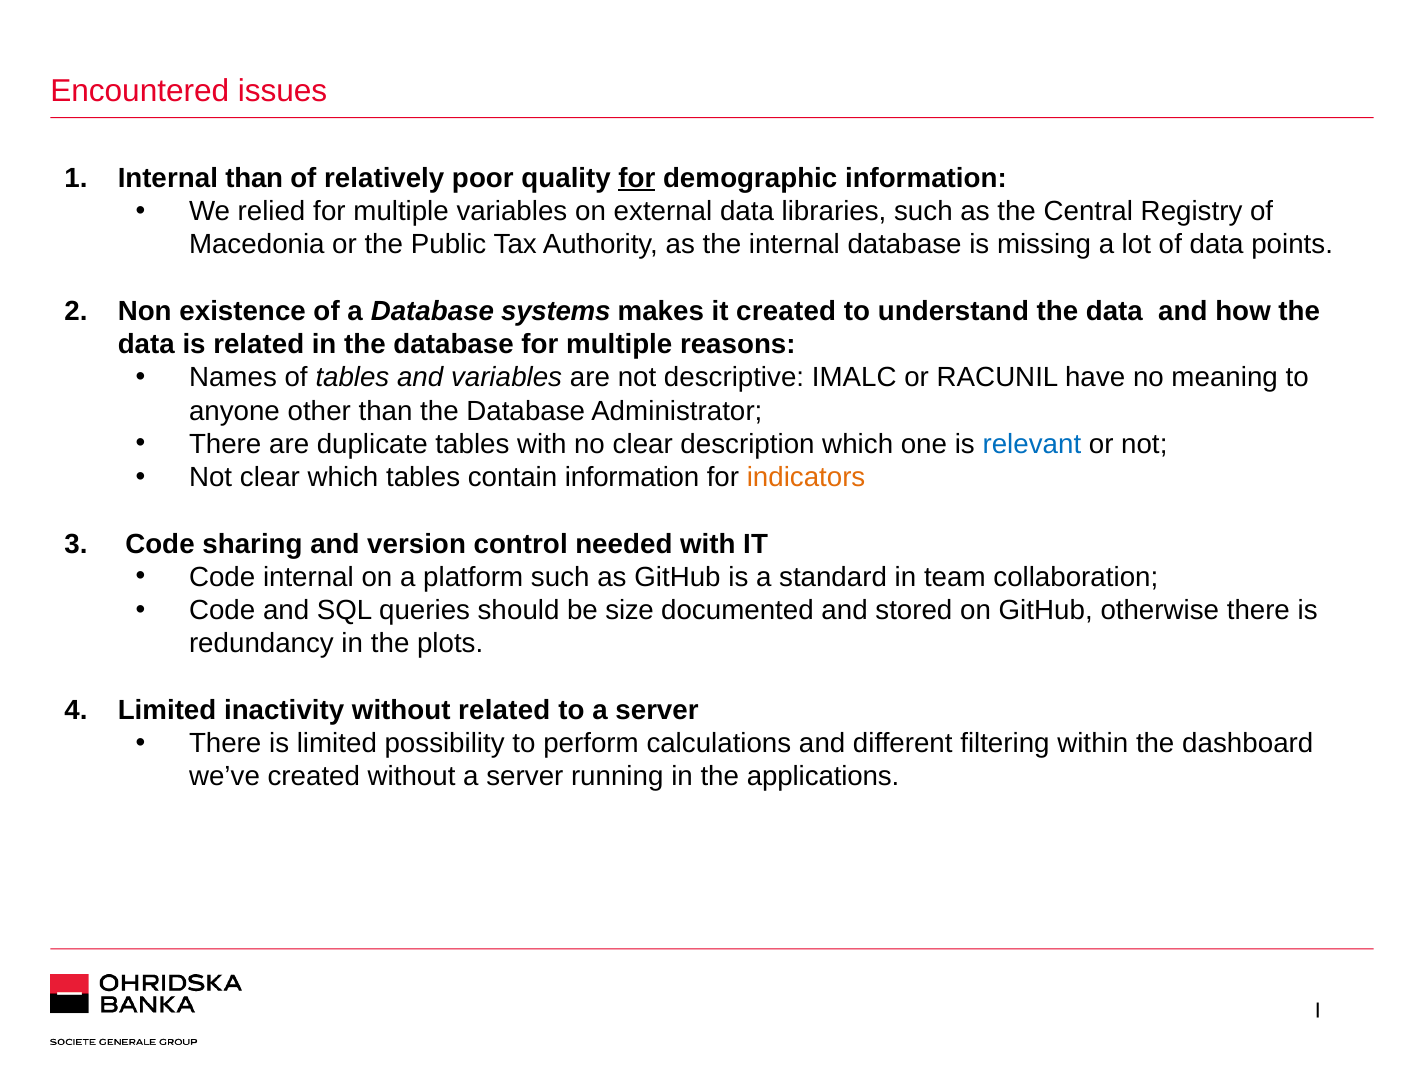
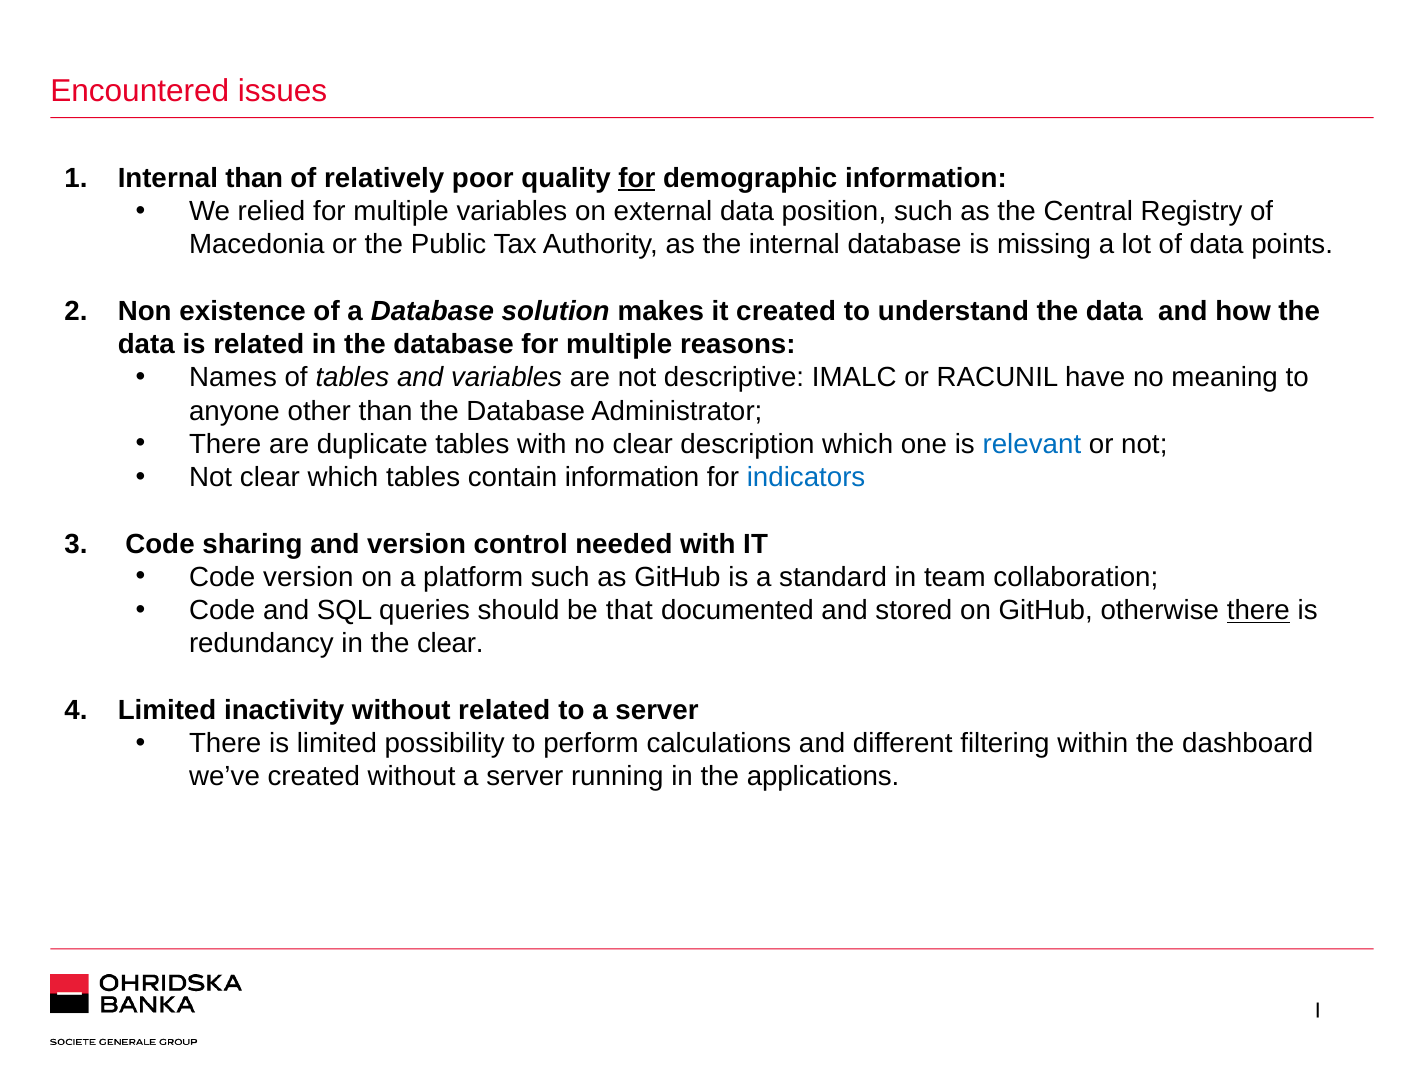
libraries: libraries -> position (834, 212)
systems: systems -> solution (556, 311)
indicators colour: orange -> blue (806, 477)
Code internal: internal -> version (308, 577)
size: size -> that (629, 610)
there underline: none -> present (1258, 610)
the plots: plots -> clear (450, 644)
